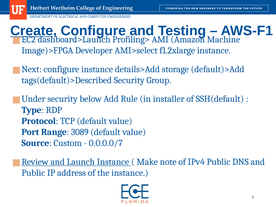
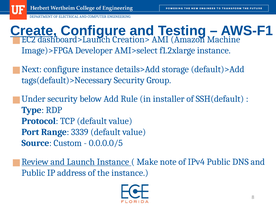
Profiling>: Profiling> -> Creation> (131, 39)
tags(default)>Described: tags(default)>Described -> tags(default)>Necessary (67, 80)
3089: 3089 -> 3339 (80, 132)
0.0.0.0/7: 0.0.0.0/7 -> 0.0.0.0/5 (106, 143)
